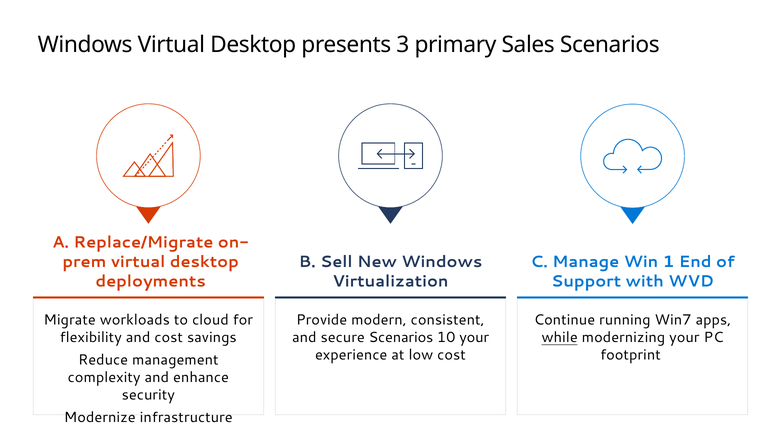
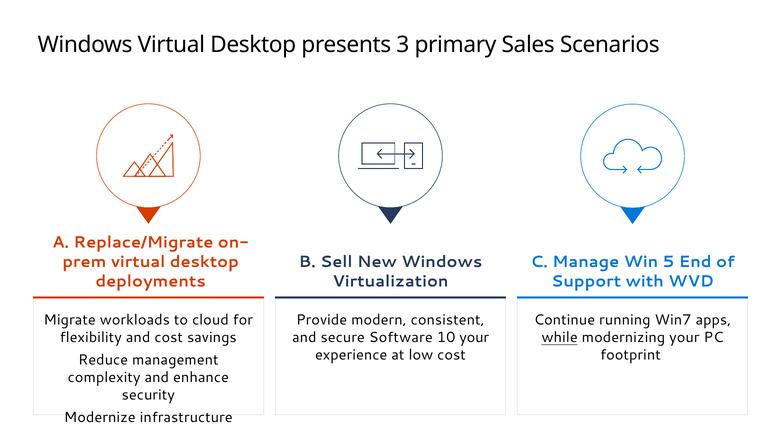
1: 1 -> 5 (669, 261)
secure Scenarios: Scenarios -> Software (401, 337)
